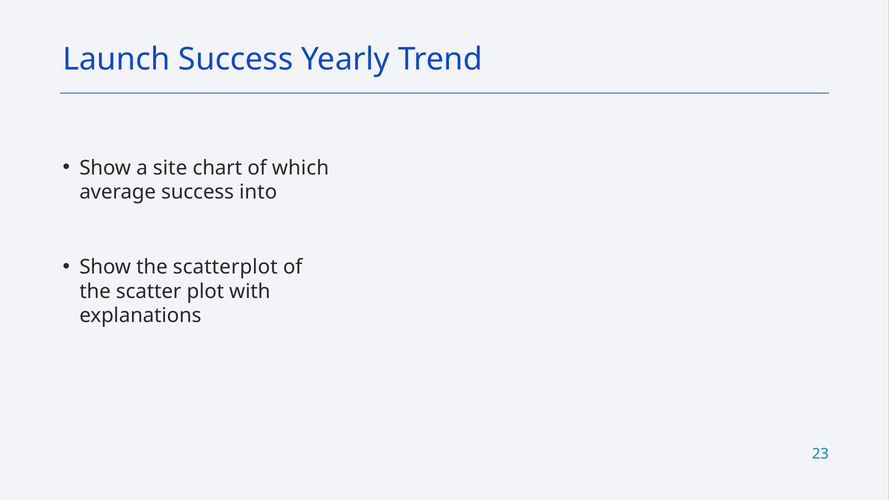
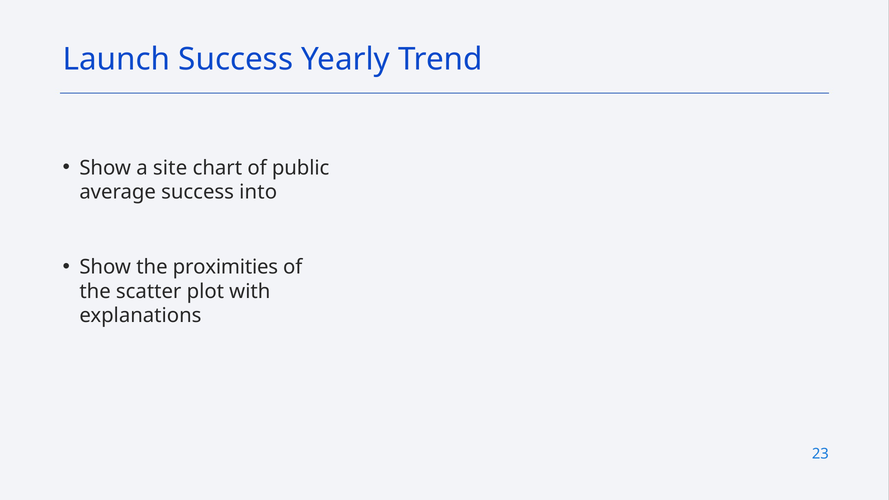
which: which -> public (301, 168)
scatterplot: scatterplot -> proximities (225, 267)
